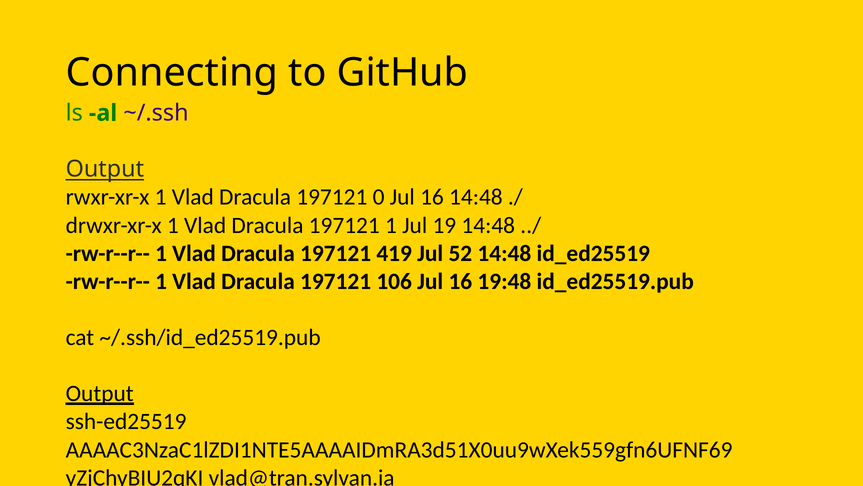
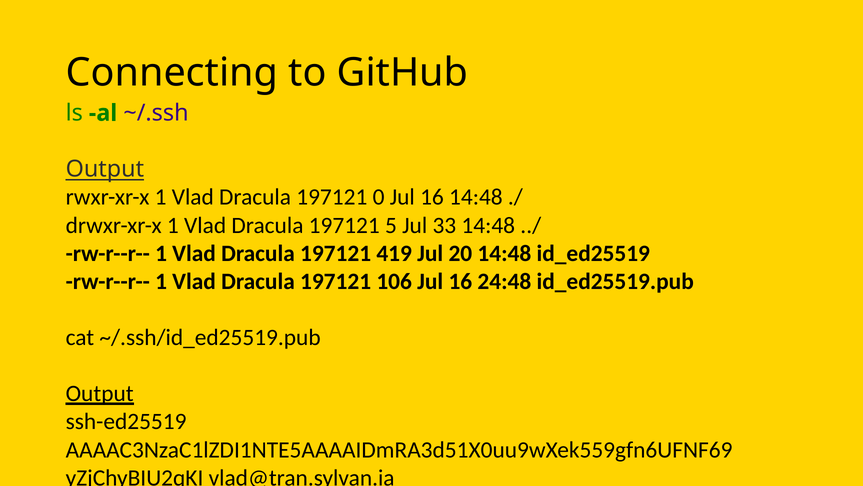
197121 1: 1 -> 5 (391, 225)
19: 19 -> 33 (444, 225)
52: 52 -> 20 (460, 253)
19:48: 19:48 -> 24:48 (504, 281)
